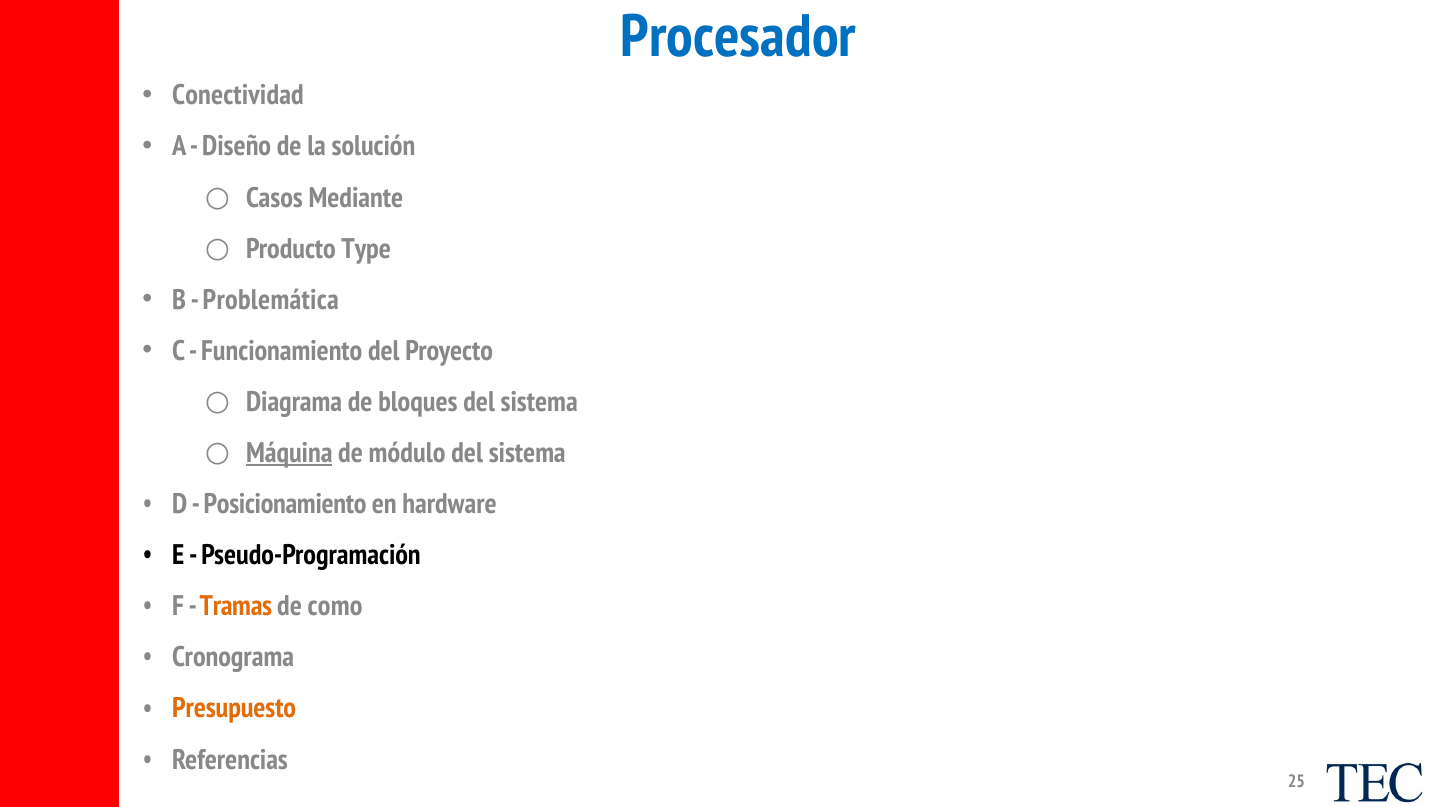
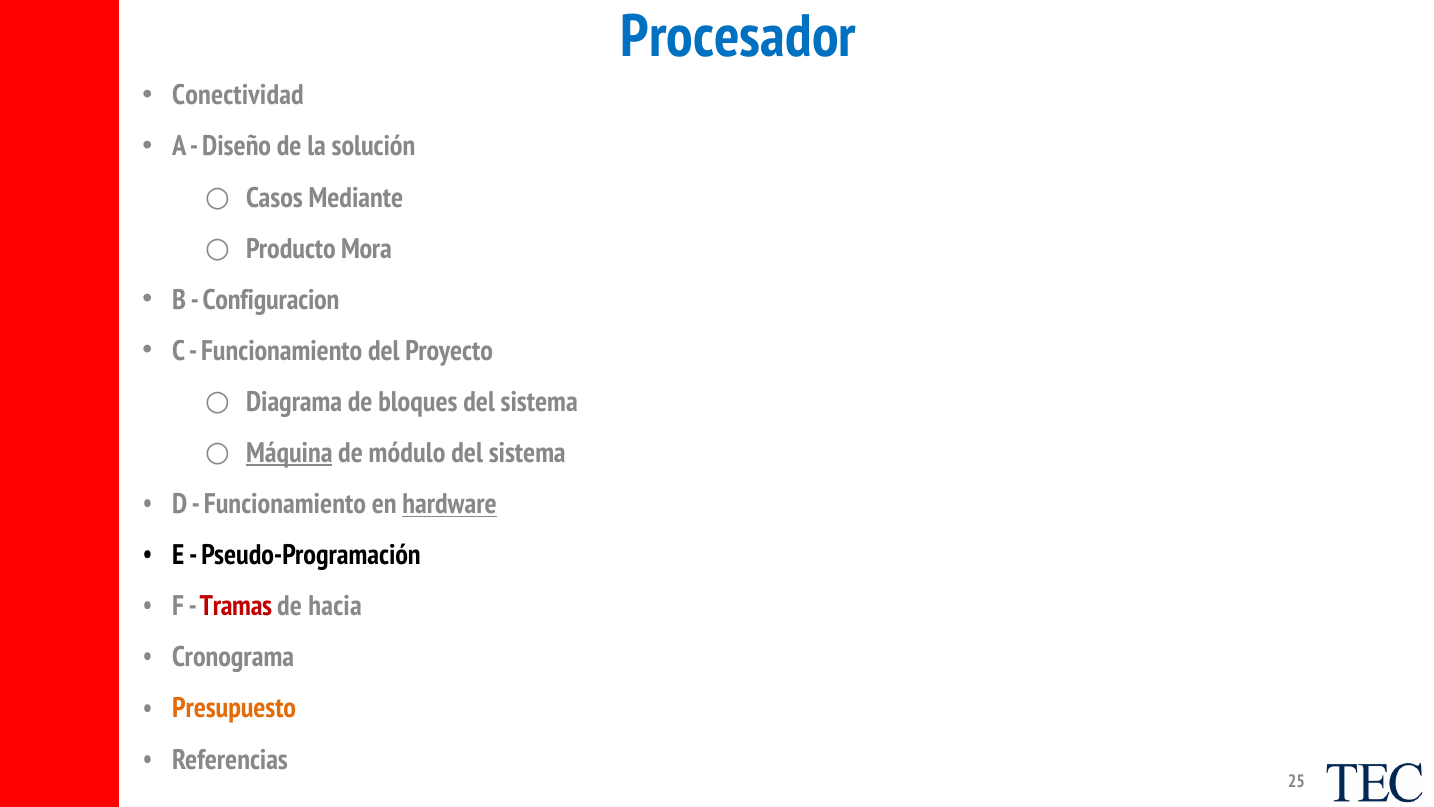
Type: Type -> Mora (366, 249)
Problemática: Problemática -> Configuracion (271, 300)
Posicionamiento: Posicionamiento -> Funcionamiento (285, 504)
hardware underline: none -> present (450, 504)
Tramas colour: orange -> red (236, 606)
como: como -> hacia (335, 606)
